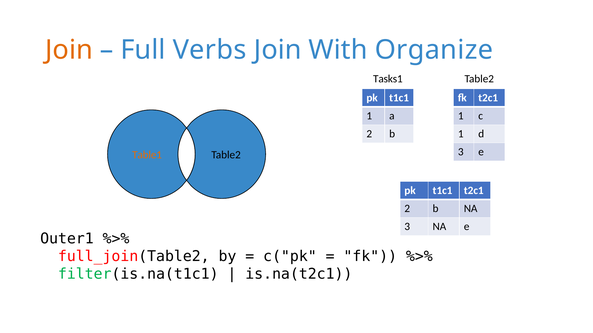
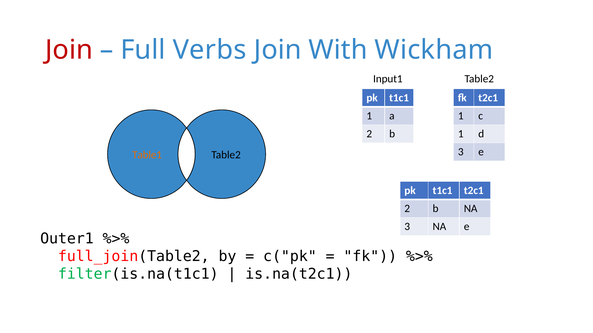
Join colour: orange -> red (69, 50)
Organize: Organize -> Wickham (434, 50)
Tasks1: Tasks1 -> Input1 (388, 79)
